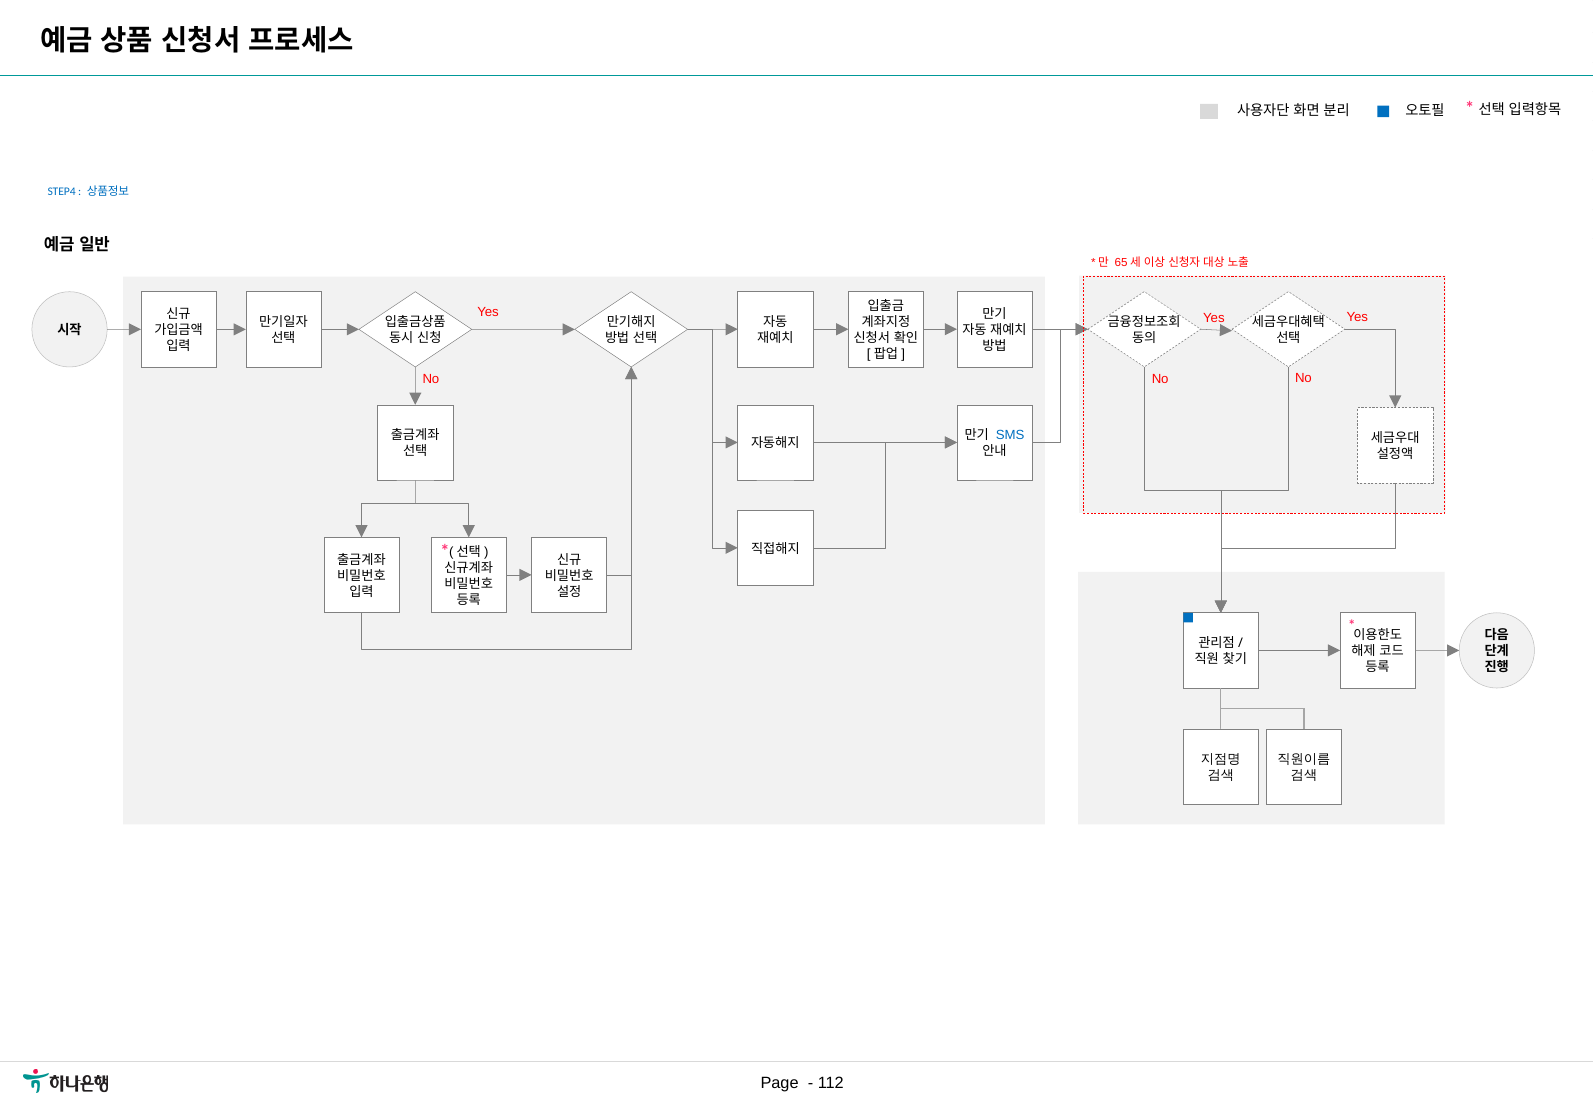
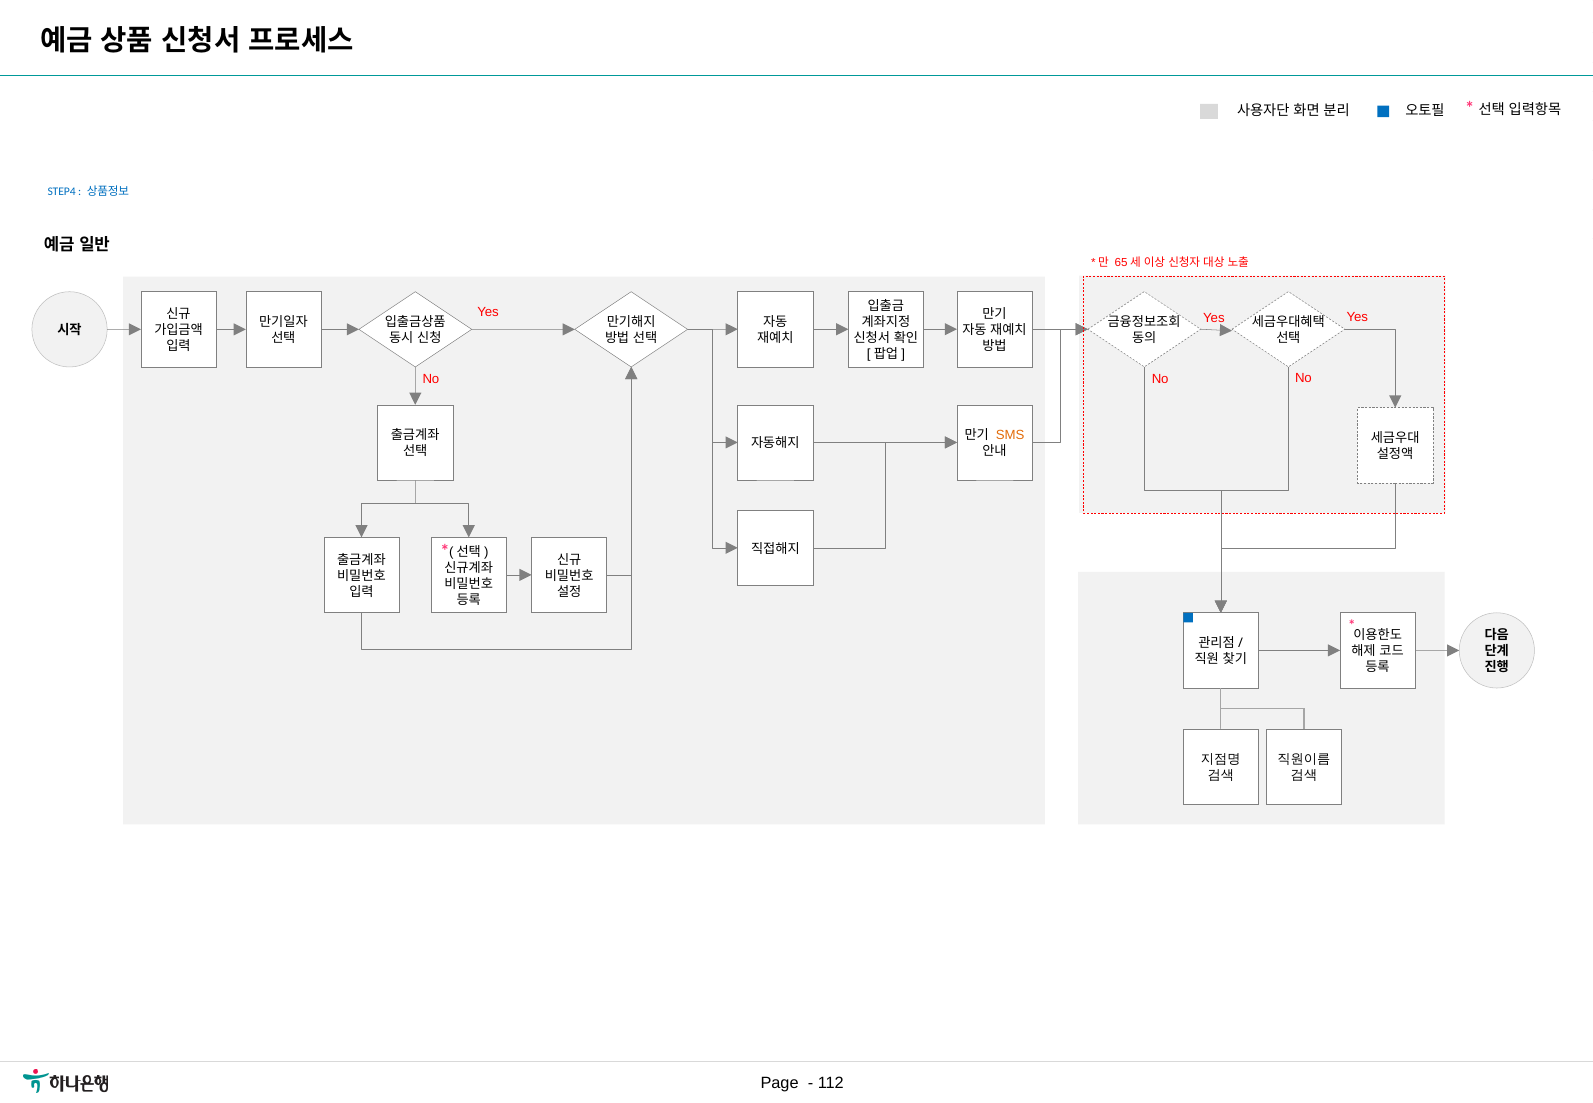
SMS colour: blue -> orange (1010, 435)
